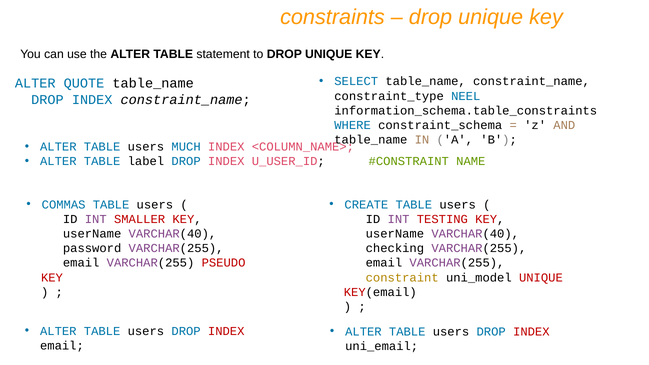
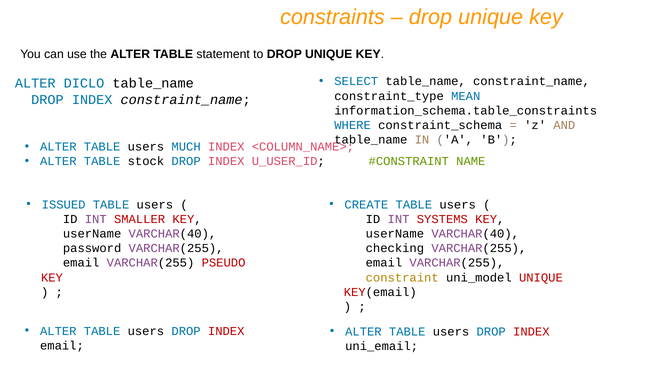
QUOTE: QUOTE -> DICLO (84, 83)
NEEL: NEEL -> MEAN (466, 96)
label: label -> stock (146, 161)
COMMAS: COMMAS -> ISSUED (64, 205)
TESTING: TESTING -> SYSTEMS (442, 219)
